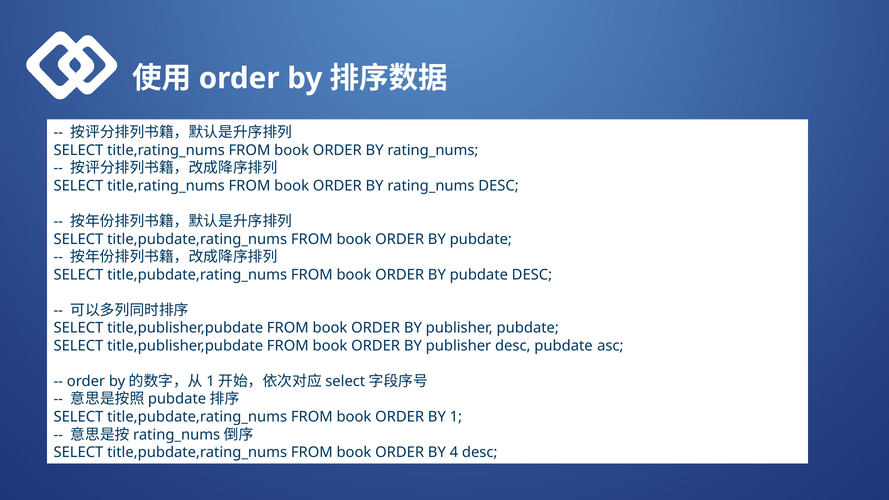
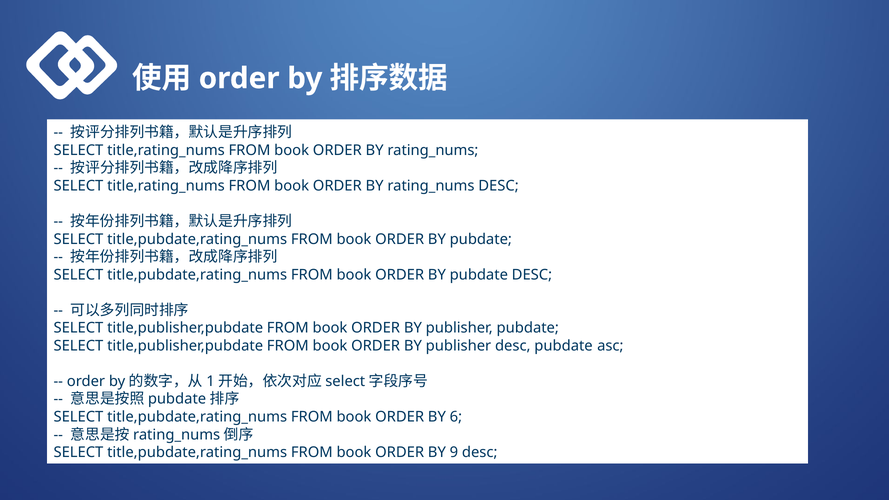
1: 1 -> 6 (456, 417)
4: 4 -> 9 (454, 452)
